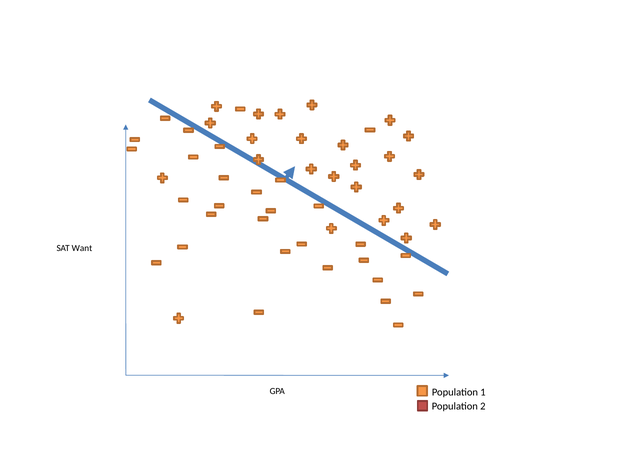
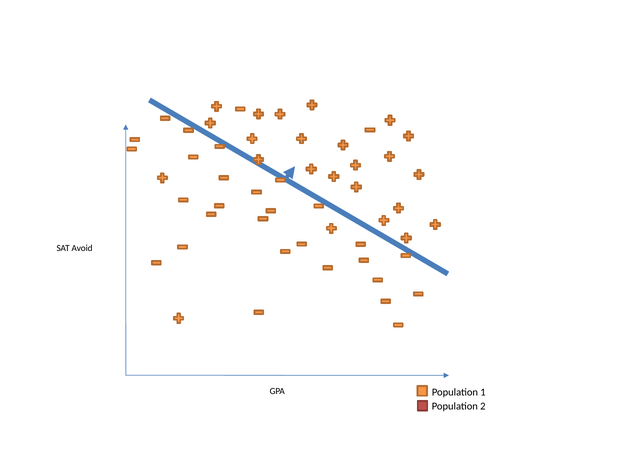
Want: Want -> Avoid (82, 248)
